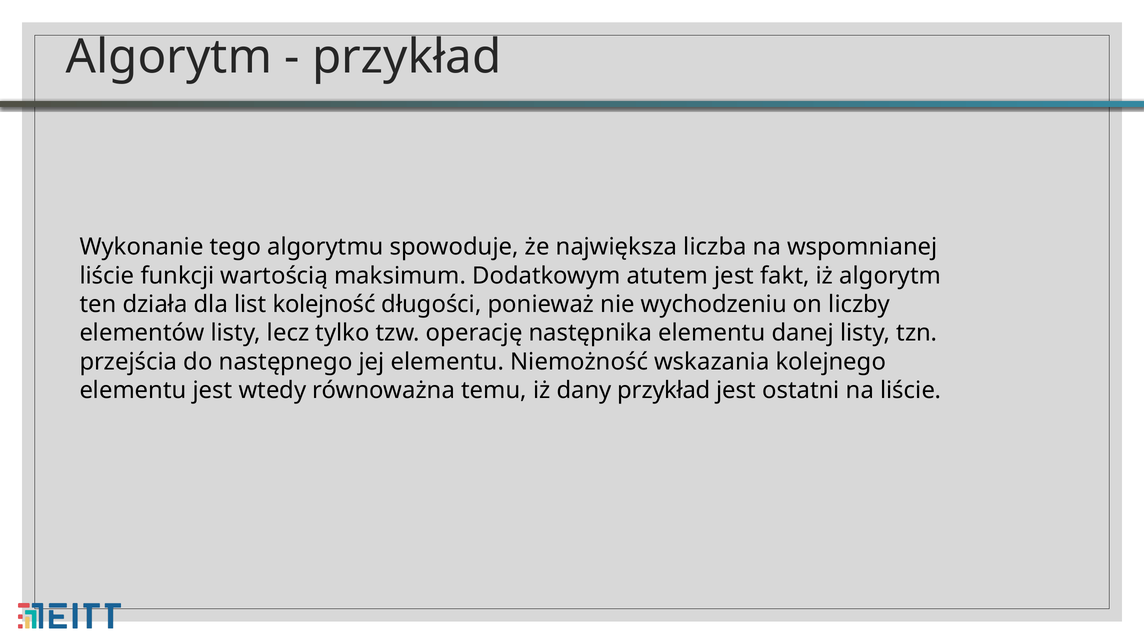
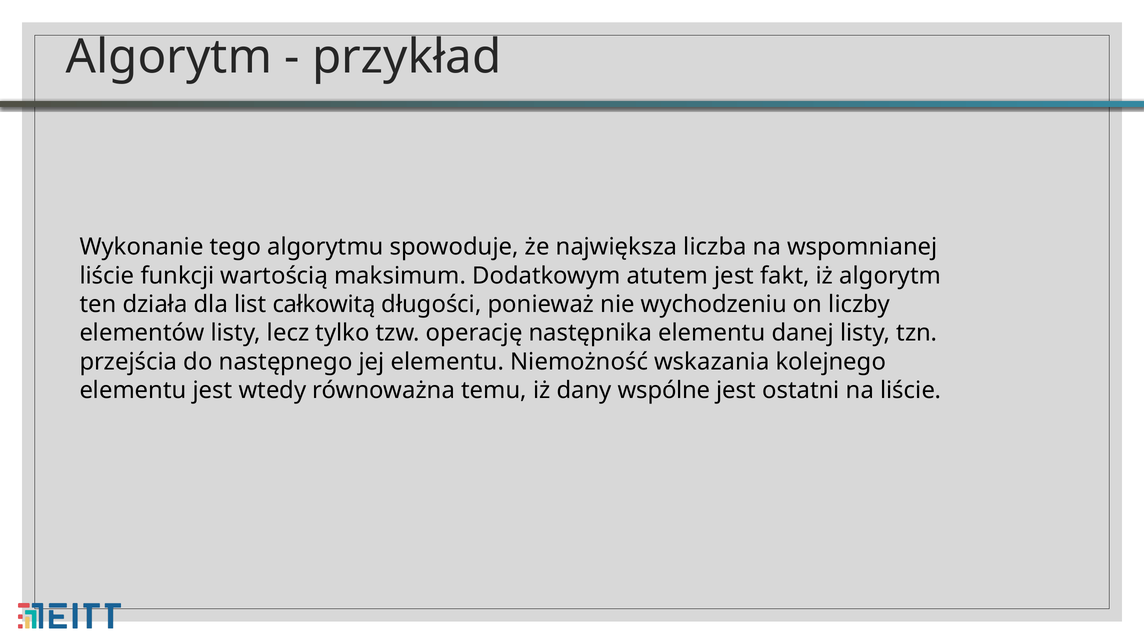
kolejność: kolejność -> całkowitą (324, 304)
dany przykład: przykład -> wspólne (664, 390)
